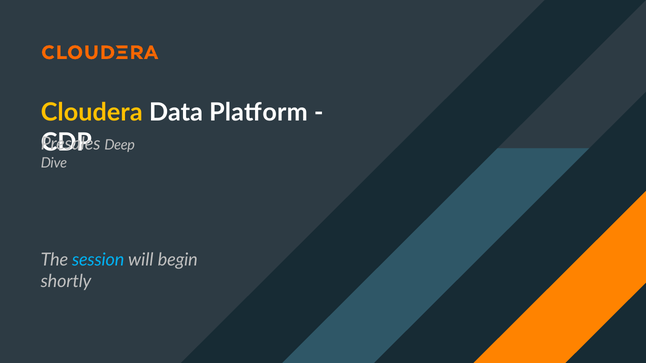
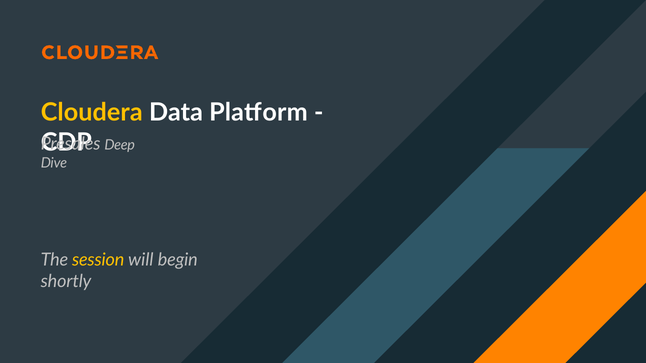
session colour: light blue -> yellow (98, 260)
